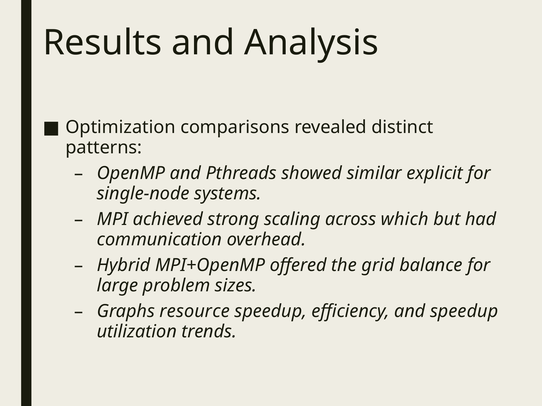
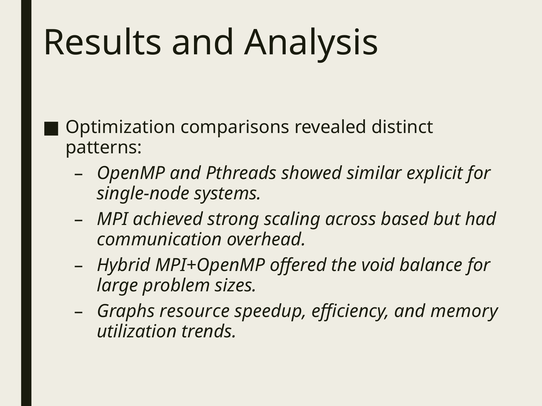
which: which -> based (405, 219)
grid: grid -> void (378, 265)
and speedup: speedup -> memory (464, 312)
